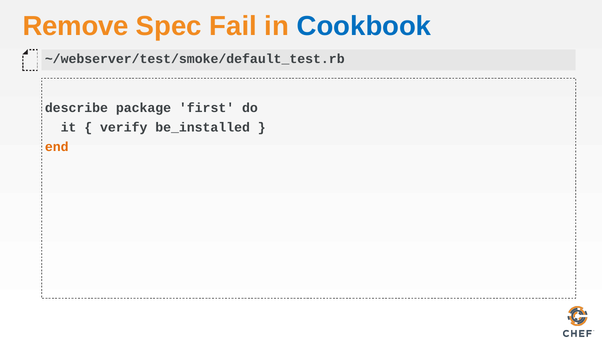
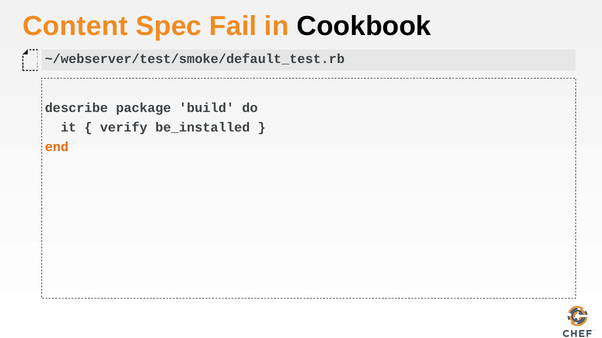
Remove: Remove -> Content (75, 26)
Cookbook colour: blue -> black (364, 26)
first: first -> build (207, 108)
